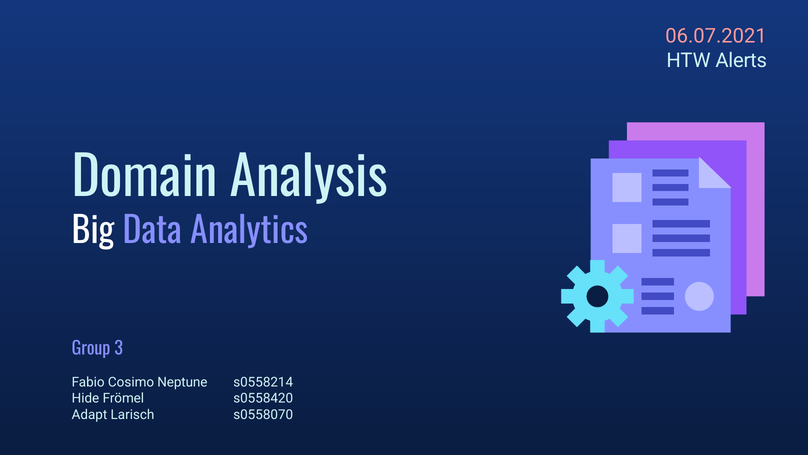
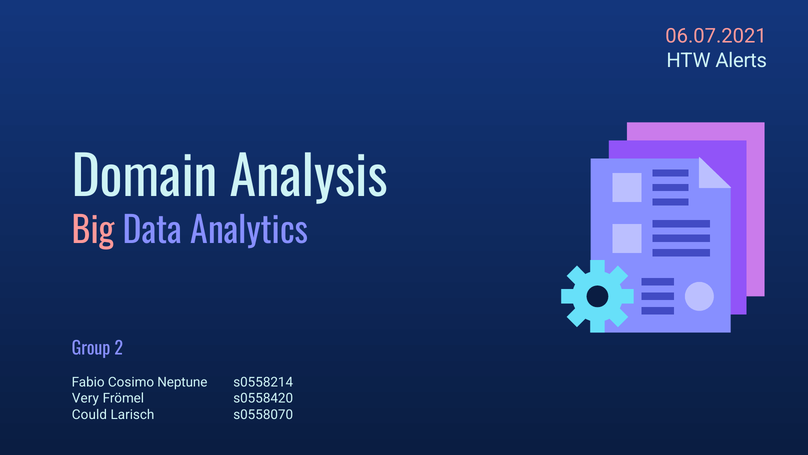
Big colour: white -> pink (93, 231)
3: 3 -> 2 (119, 348)
Hide: Hide -> Very (85, 398)
Adapt: Adapt -> Could (89, 414)
